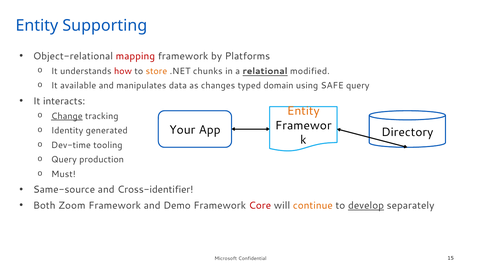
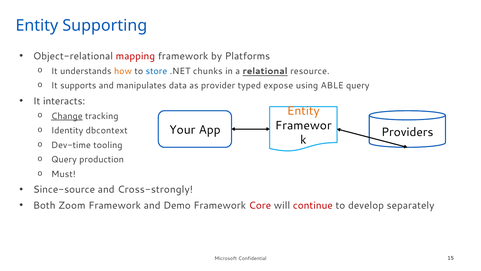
how colour: red -> orange (123, 71)
store colour: orange -> blue (156, 71)
modified: modified -> resource (310, 71)
available: available -> supports (78, 86)
changes: changes -> provider (218, 86)
domain: domain -> expose (278, 86)
SAFE: SAFE -> ABLE (332, 86)
generated: generated -> dbcontext (107, 130)
Directory: Directory -> Providers (407, 132)
Same-source: Same-source -> Since-source (64, 189)
Cross-identifier: Cross-identifier -> Cross-strongly (155, 189)
continue colour: orange -> red (313, 205)
develop underline: present -> none (366, 205)
